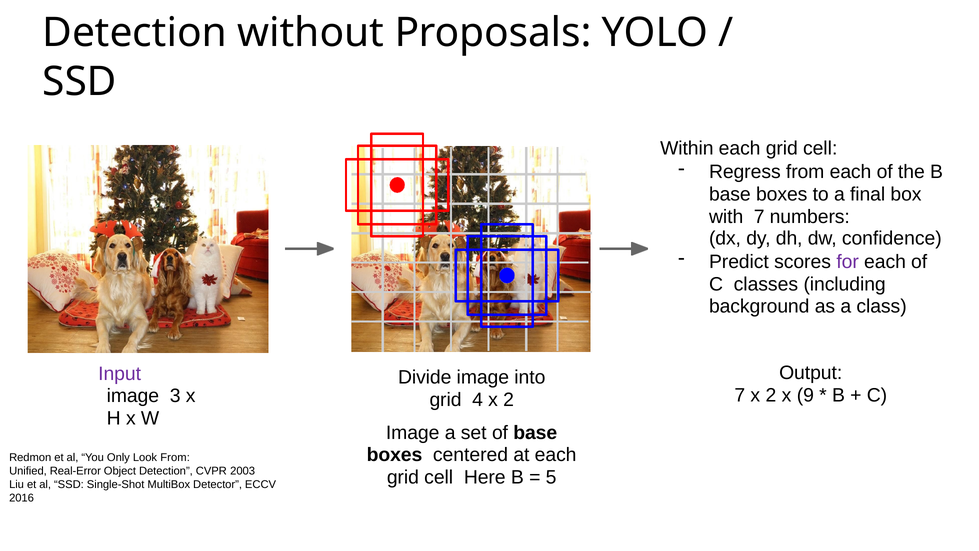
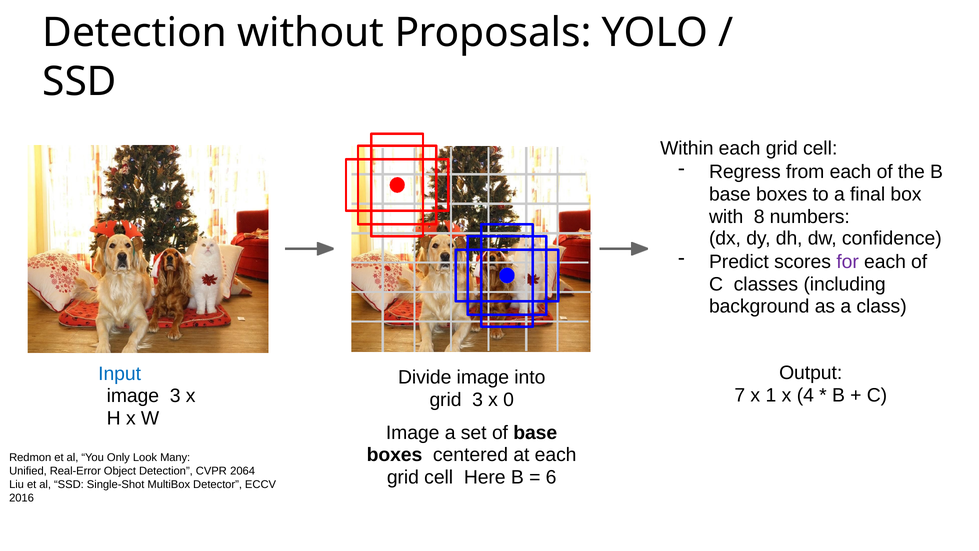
with 7: 7 -> 8 (759, 217)
Input colour: purple -> blue (120, 373)
7 x 2: 2 -> 1 (771, 395)
9: 9 -> 4 (805, 395)
grid 4: 4 -> 3 (478, 400)
2: 2 -> 0 (509, 400)
Look From: From -> Many (175, 457)
2003: 2003 -> 2064 (243, 471)
5: 5 -> 6 (551, 477)
